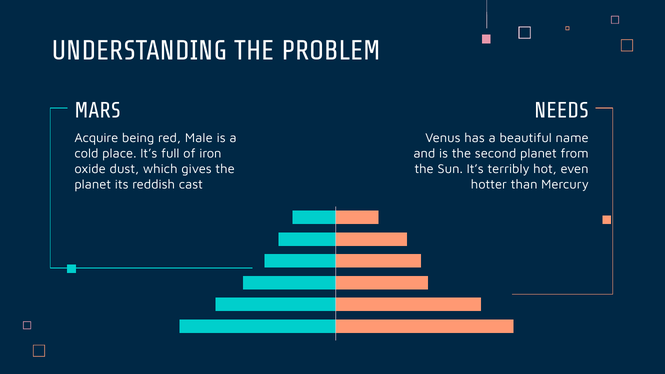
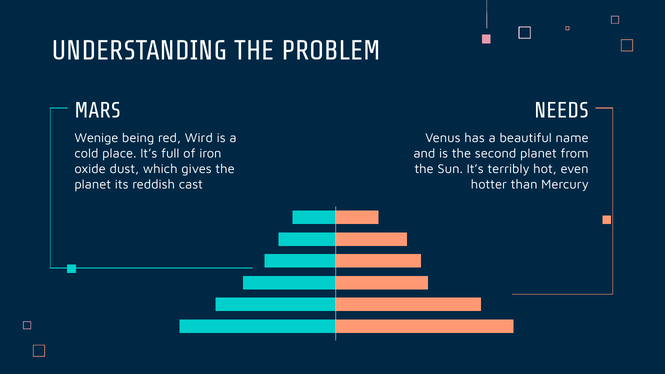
Acquire: Acquire -> Wenige (96, 138)
Male: Male -> Wird (199, 138)
